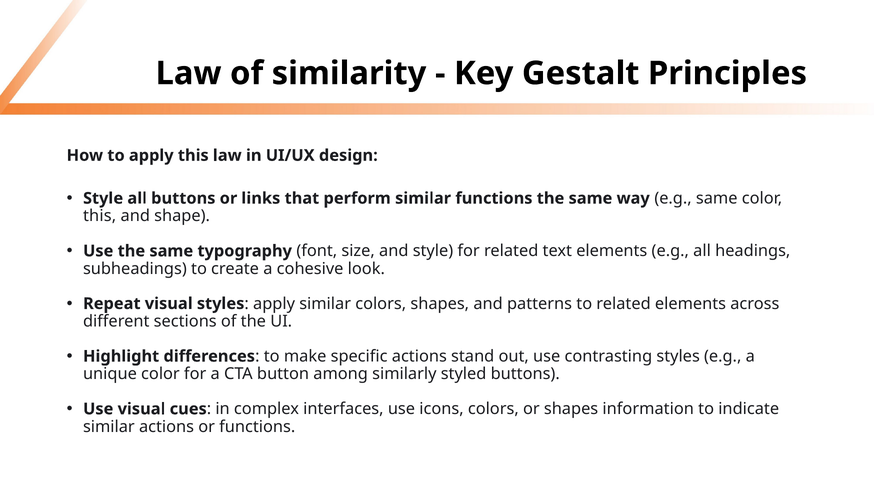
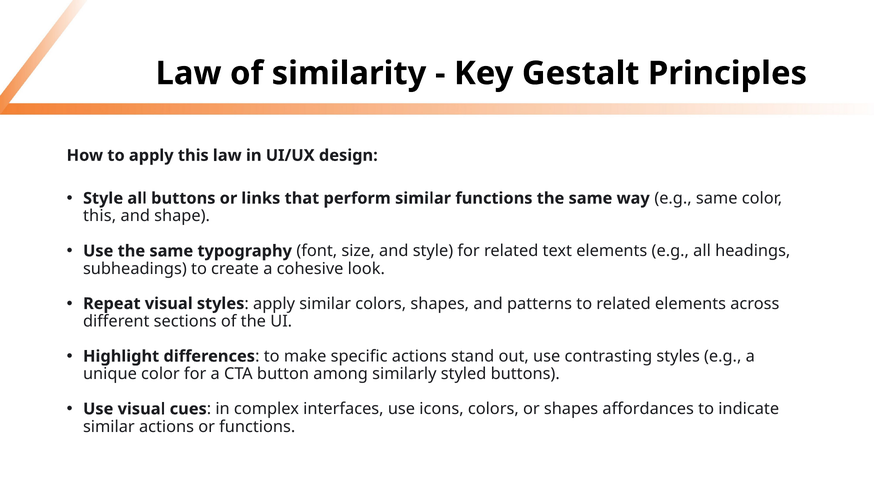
information: information -> affordances (648, 409)
